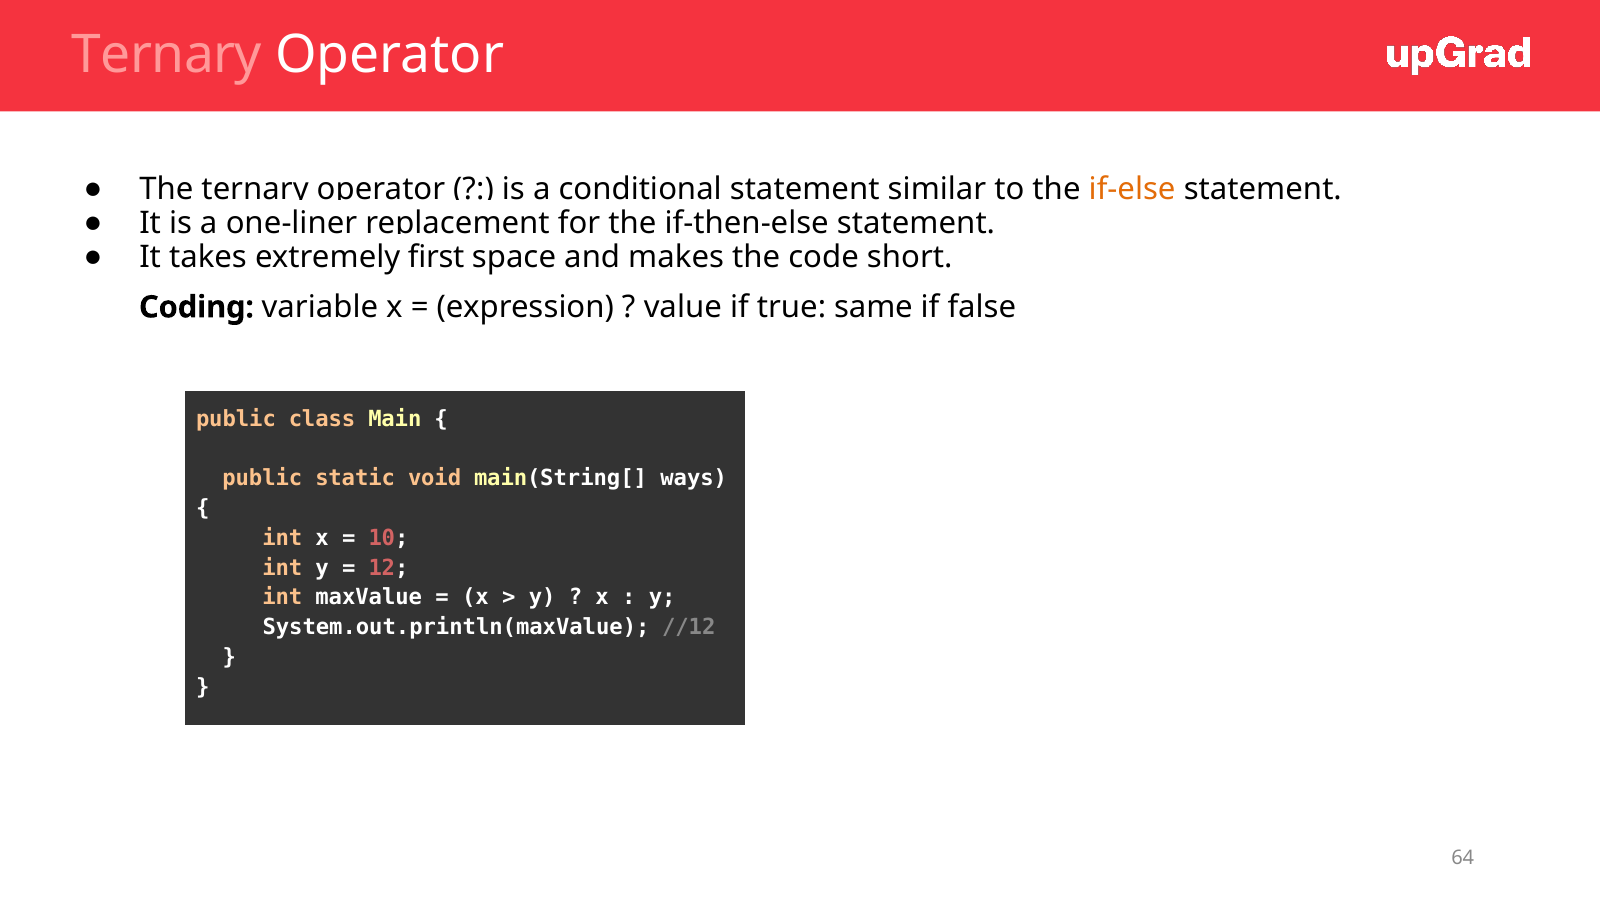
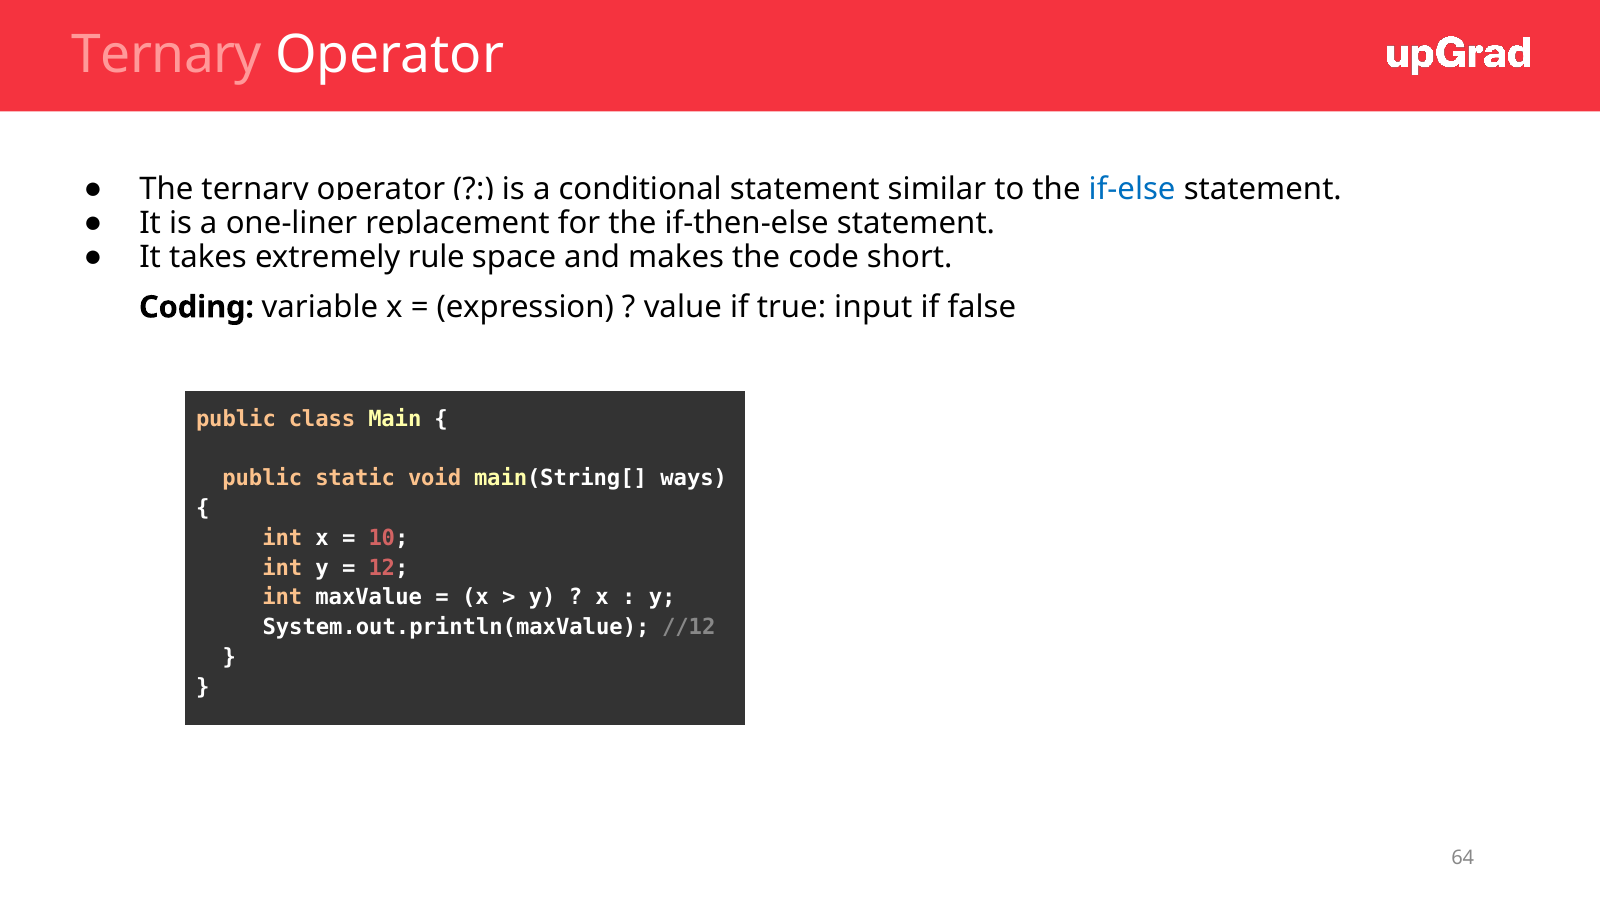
if-else colour: orange -> blue (1132, 190)
first: first -> rule (436, 257)
same: same -> input (873, 307)
